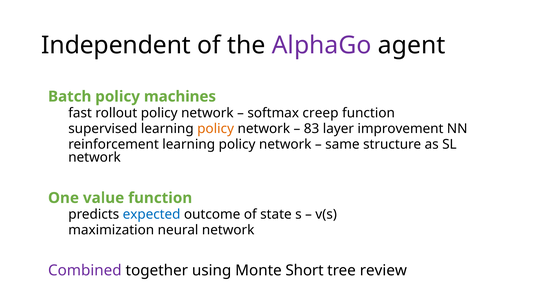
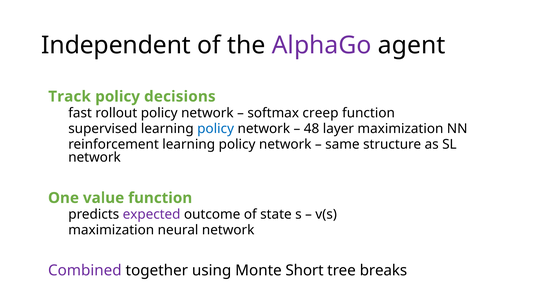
Batch: Batch -> Track (70, 97)
machines: machines -> decisions (180, 97)
policy colour: orange -> blue (216, 129)
83: 83 -> 48 (312, 129)
layer improvement: improvement -> maximization (400, 129)
expected colour: blue -> purple (152, 215)
review: review -> breaks (383, 271)
